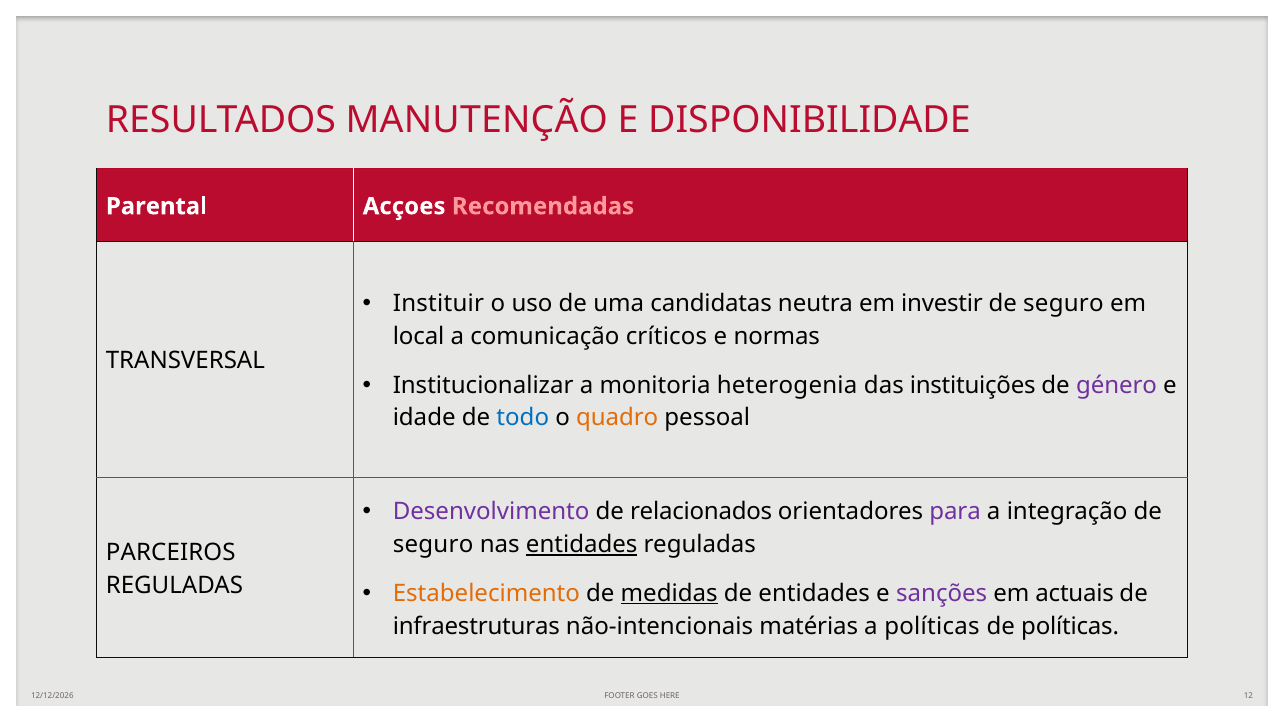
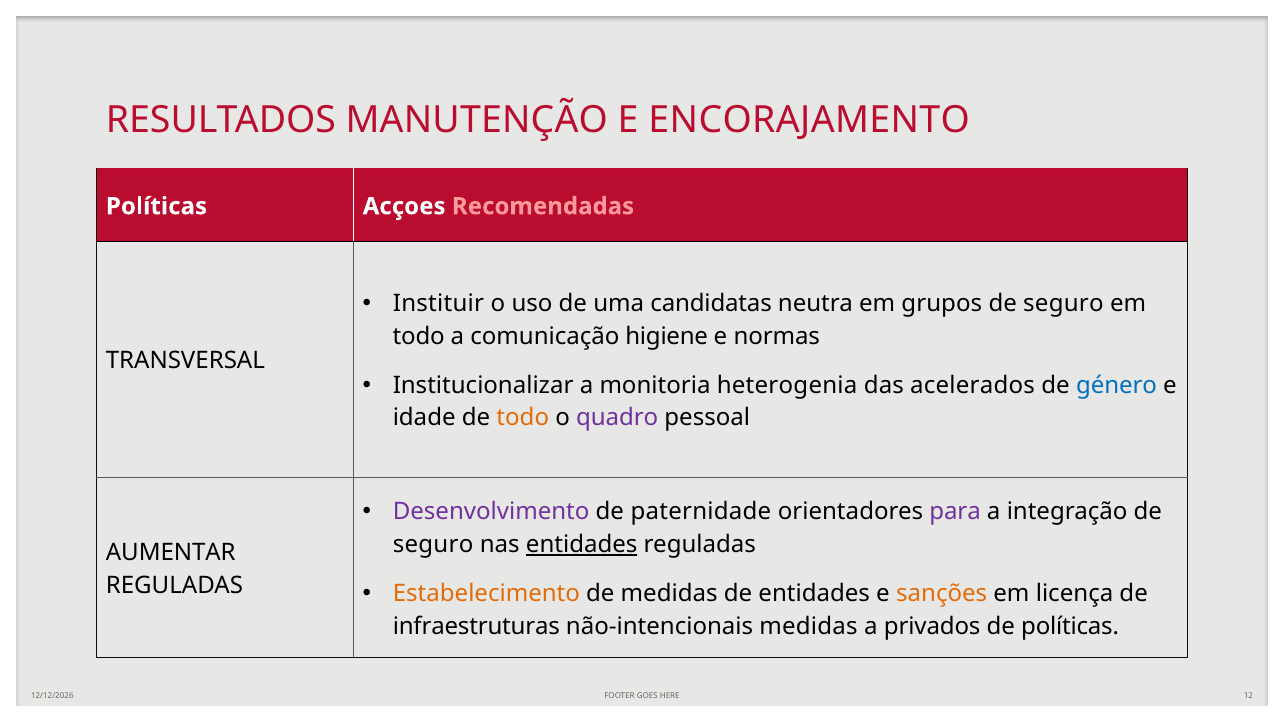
DISPONIBILIDADE: DISPONIBILIDADE -> ENCORAJAMENTO (809, 120)
Parental: Parental -> Políticas (156, 206)
investir: investir -> grupos (942, 304)
local: local -> todo (419, 337)
críticos: críticos -> higiene (667, 337)
instituições: instituições -> acelerados (973, 385)
género colour: purple -> blue (1117, 385)
todo colour: blue -> orange (523, 418)
quadro colour: orange -> purple (617, 418)
relacionados: relacionados -> paternidade (701, 512)
PARCEIROS: PARCEIROS -> AUMENTAR (171, 553)
medidas underline: present -> none (669, 594)
sanções colour: purple -> orange (942, 594)
actuais: actuais -> licença (1075, 594)
não-intencionais matérias: matérias -> medidas (809, 626)
a políticas: políticas -> privados (932, 626)
